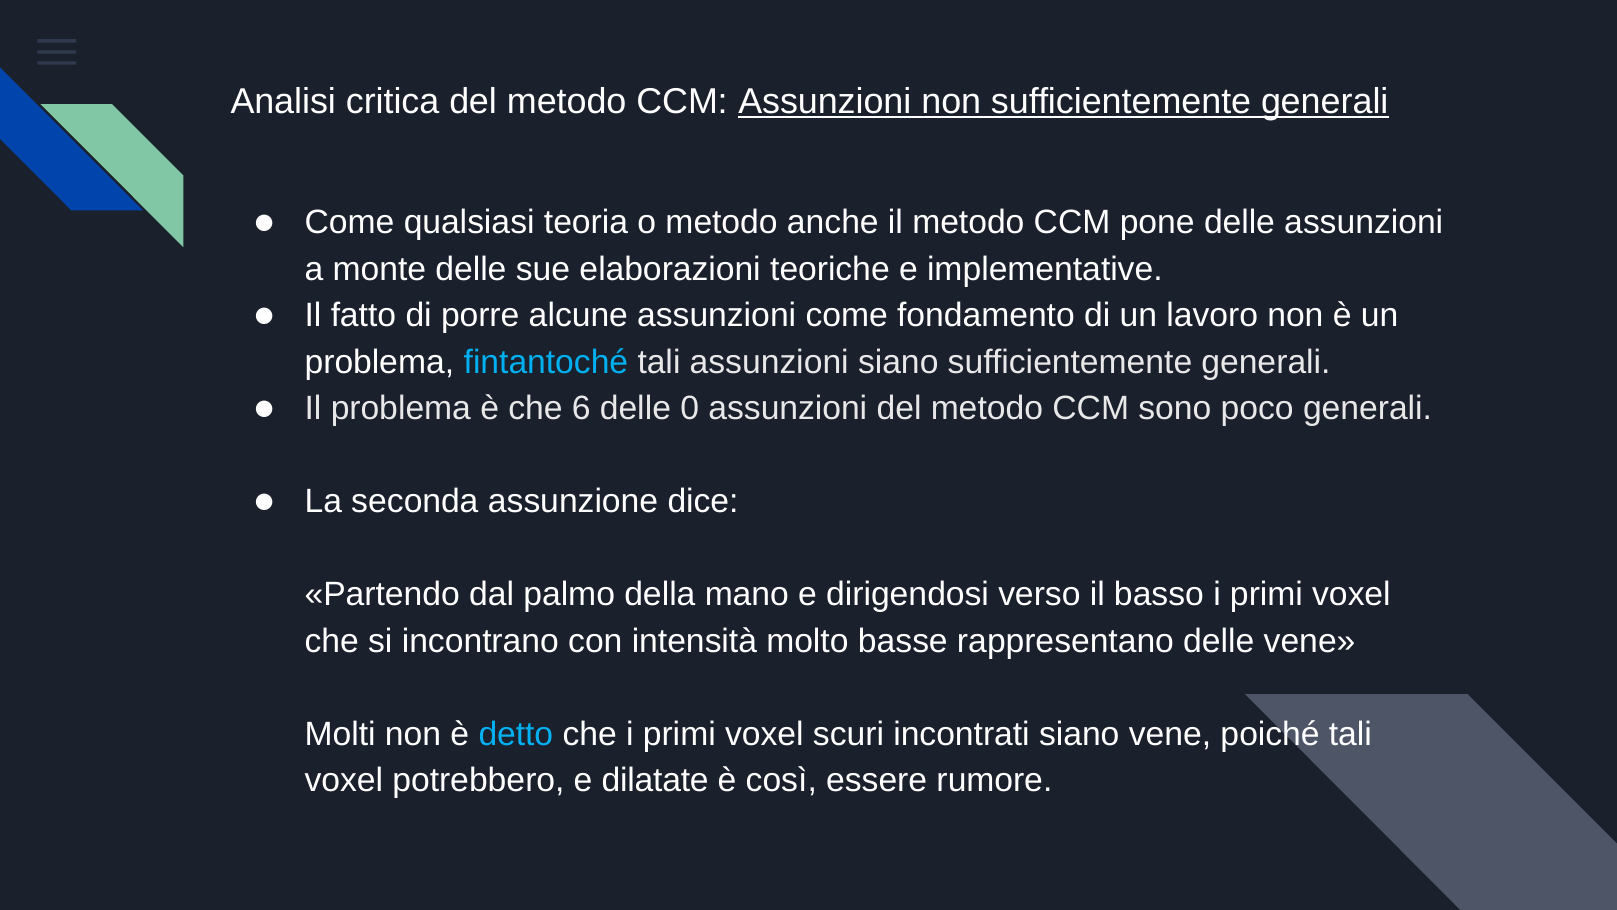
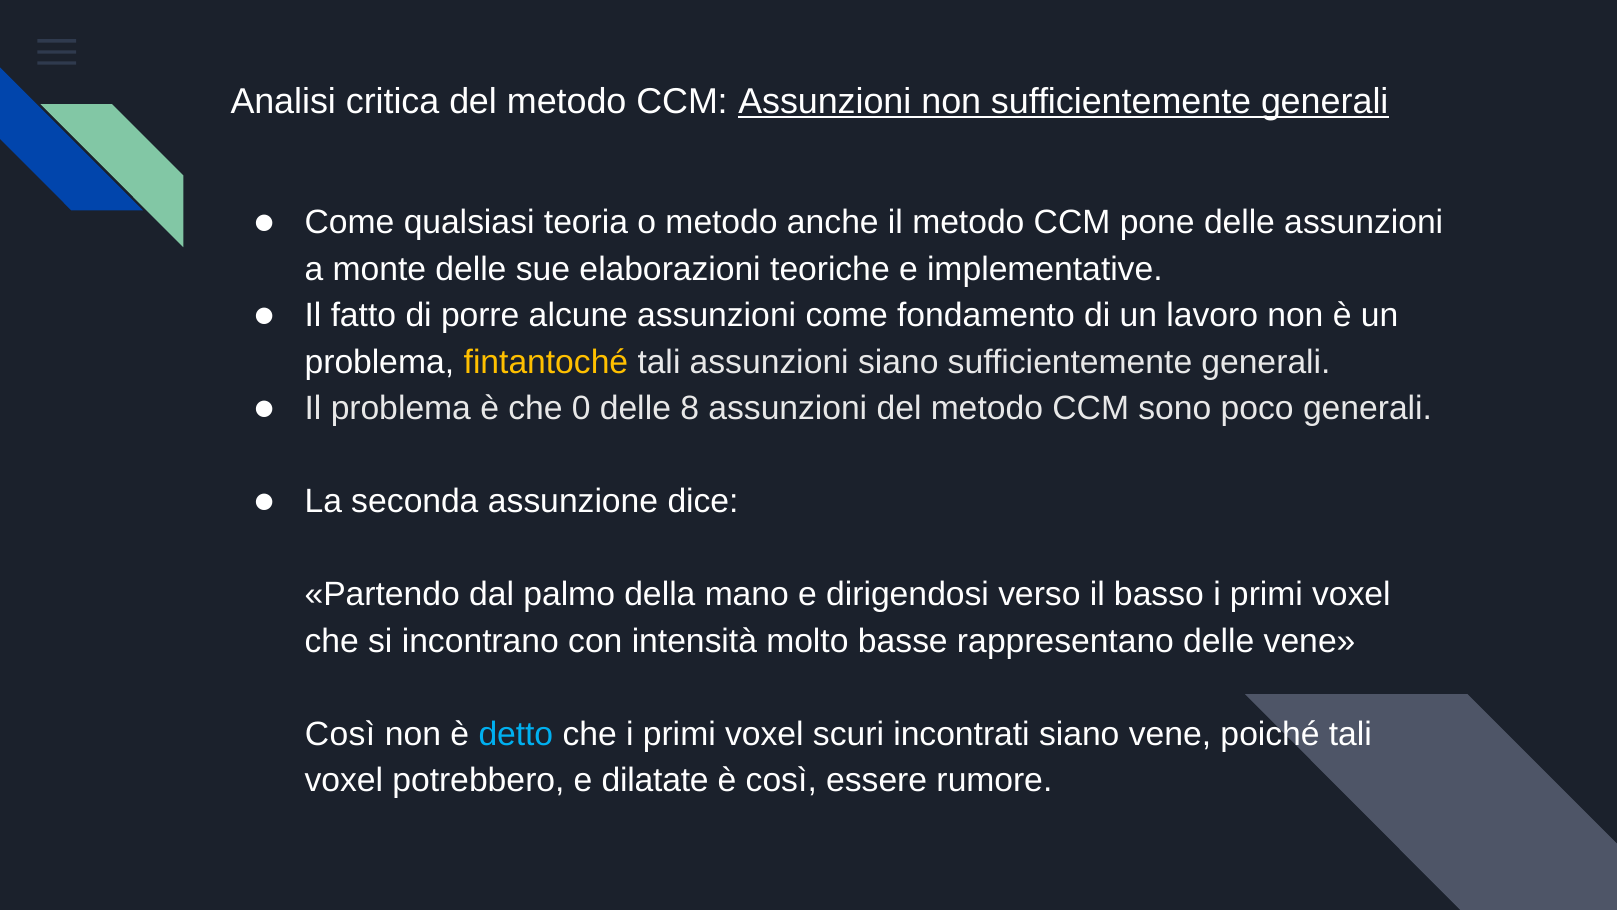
fintantoché colour: light blue -> yellow (546, 362)
6: 6 -> 0 (581, 408)
0: 0 -> 8 (690, 408)
Molti: Molti -> Così (340, 734)
